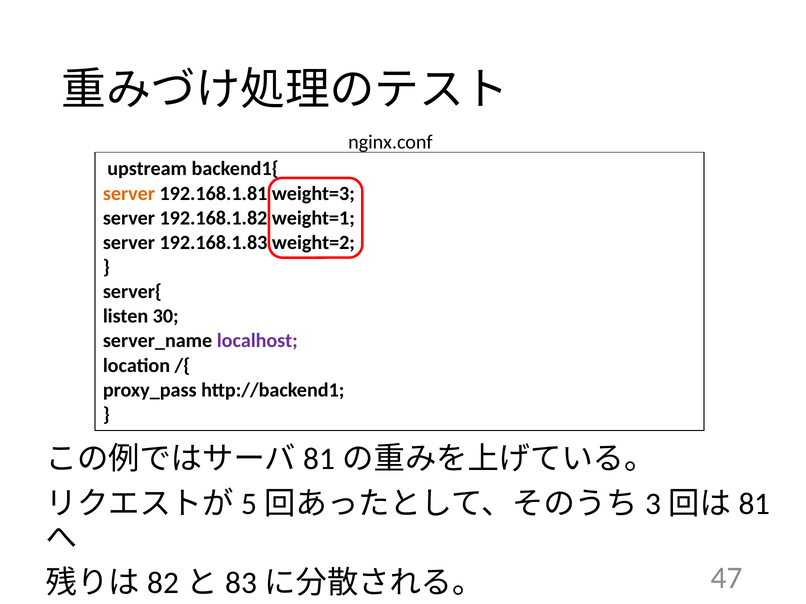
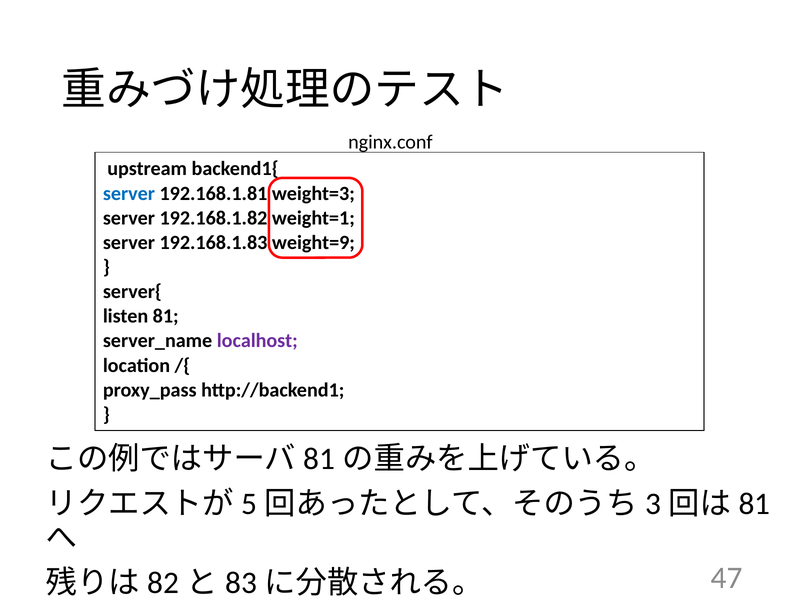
server colour: orange -> blue (129, 194)
weight=2: weight=2 -> weight=9 (313, 243)
30: 30 -> 81 (166, 317)
